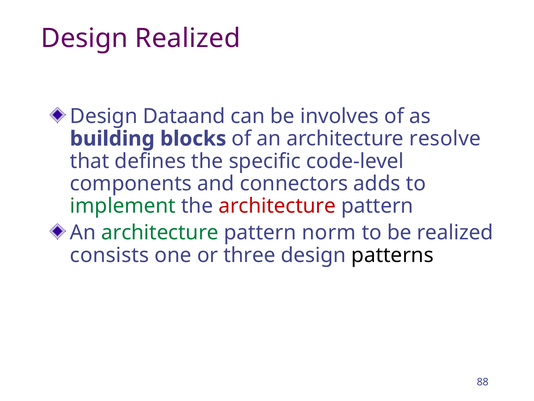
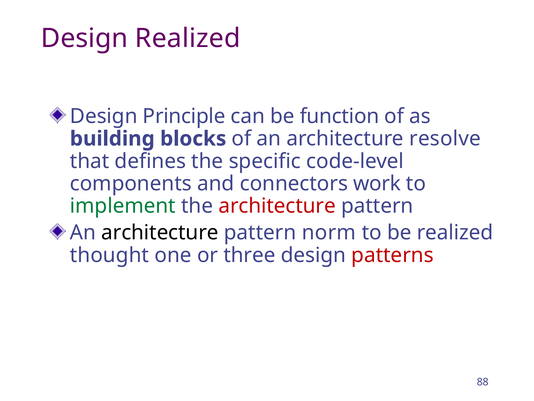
Dataand: Dataand -> Principle (184, 116)
involves: involves -> function (340, 116)
adds: adds -> work (377, 183)
architecture colour: green -> black (160, 232)
consists: consists -> thought (110, 255)
patterns colour: black -> red (392, 255)
